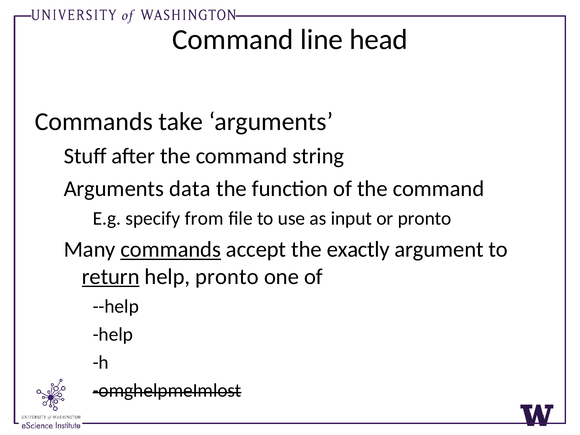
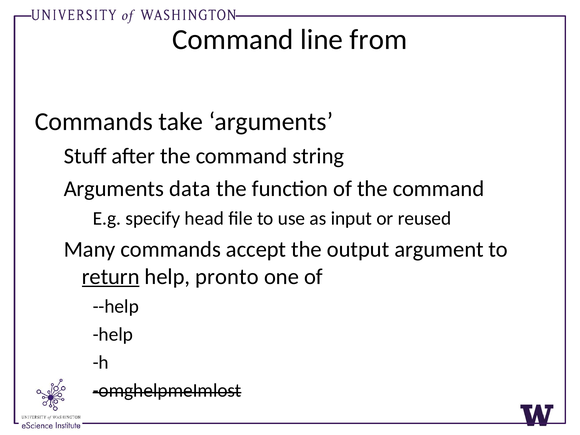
head: head -> from (379, 40)
from: from -> head (204, 219)
or pronto: pronto -> reused (425, 219)
commands underline: present -> none (171, 250)
exactly: exactly -> output (358, 250)
